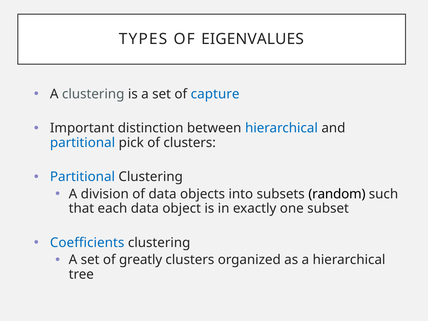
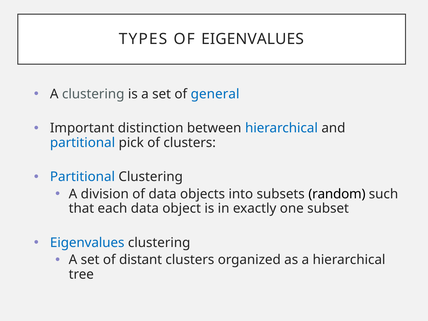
capture: capture -> general (215, 94)
Coefficients: Coefficients -> Eigenvalues (87, 243)
greatly: greatly -> distant (141, 260)
